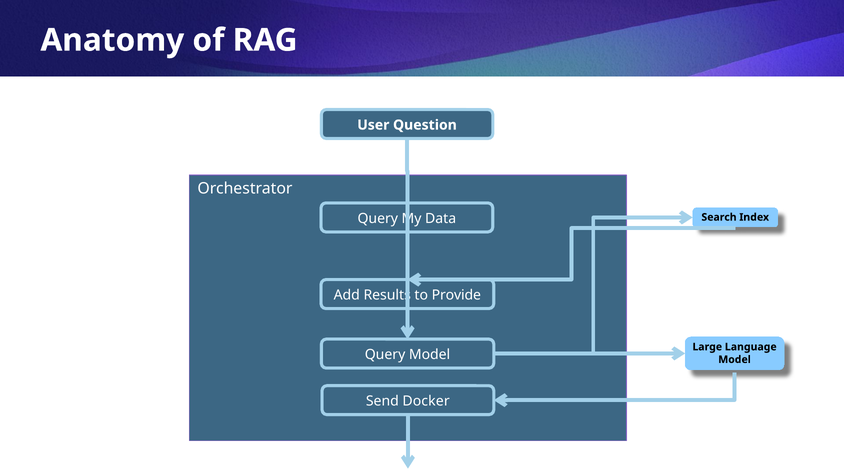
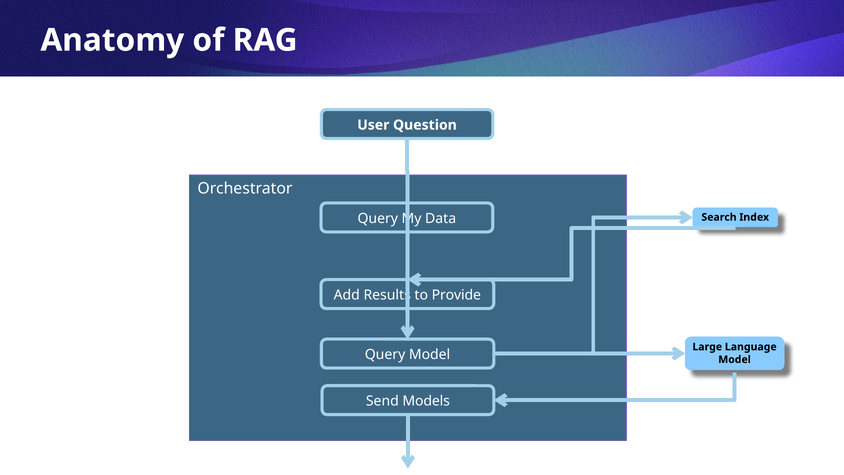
Docker: Docker -> Models (426, 401)
